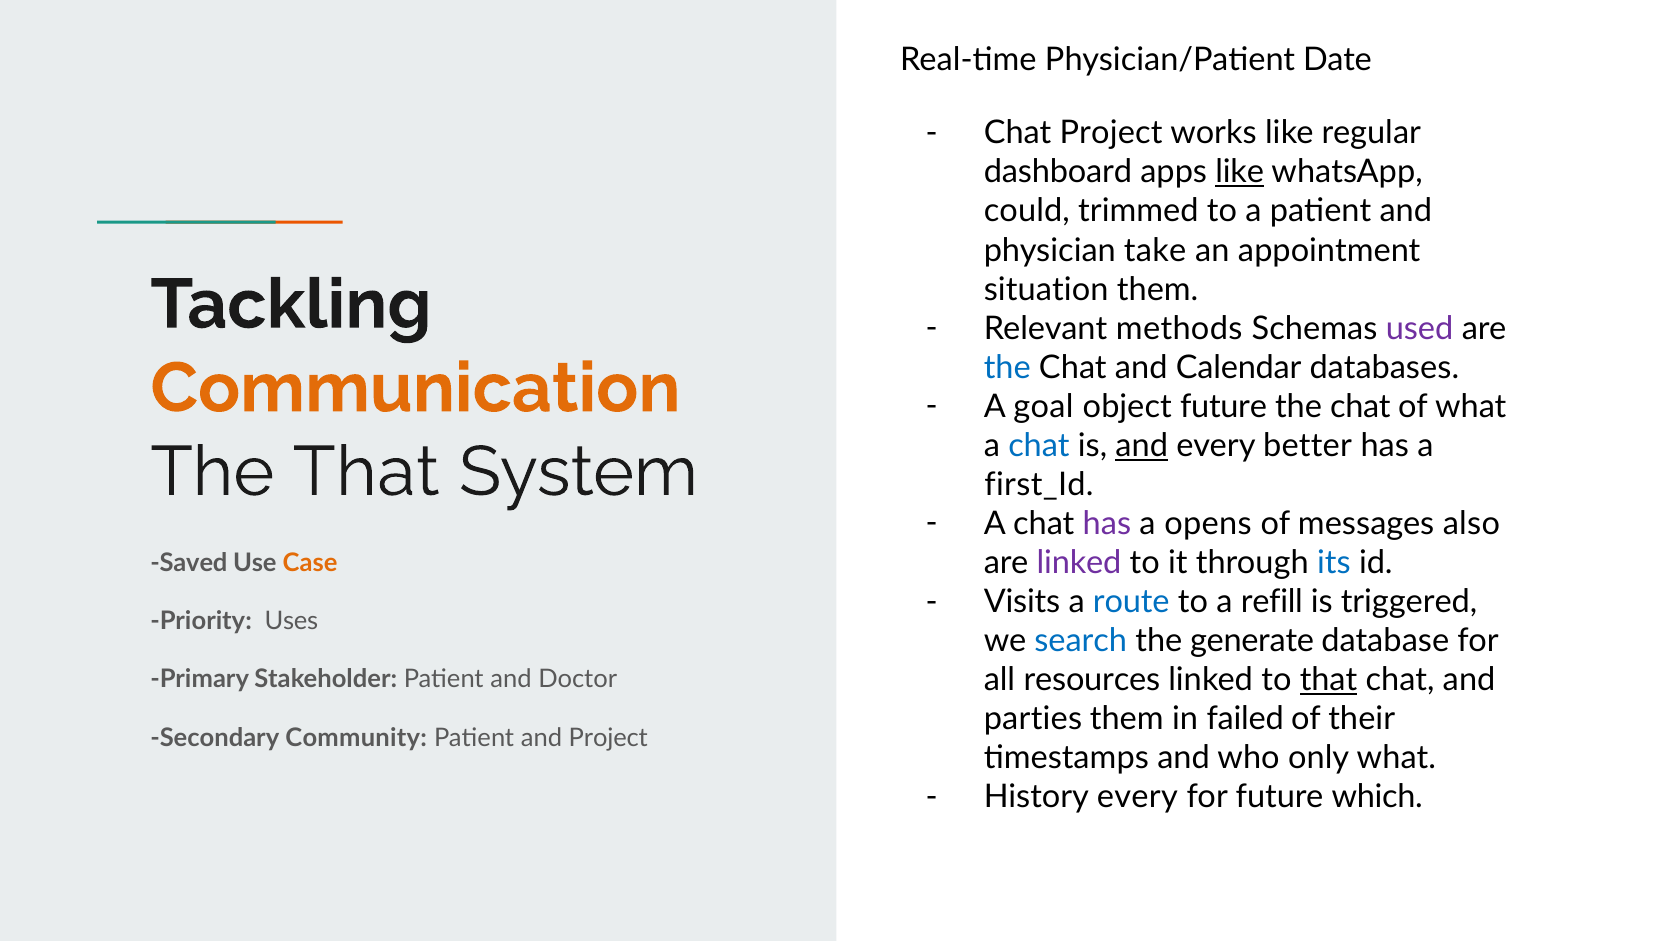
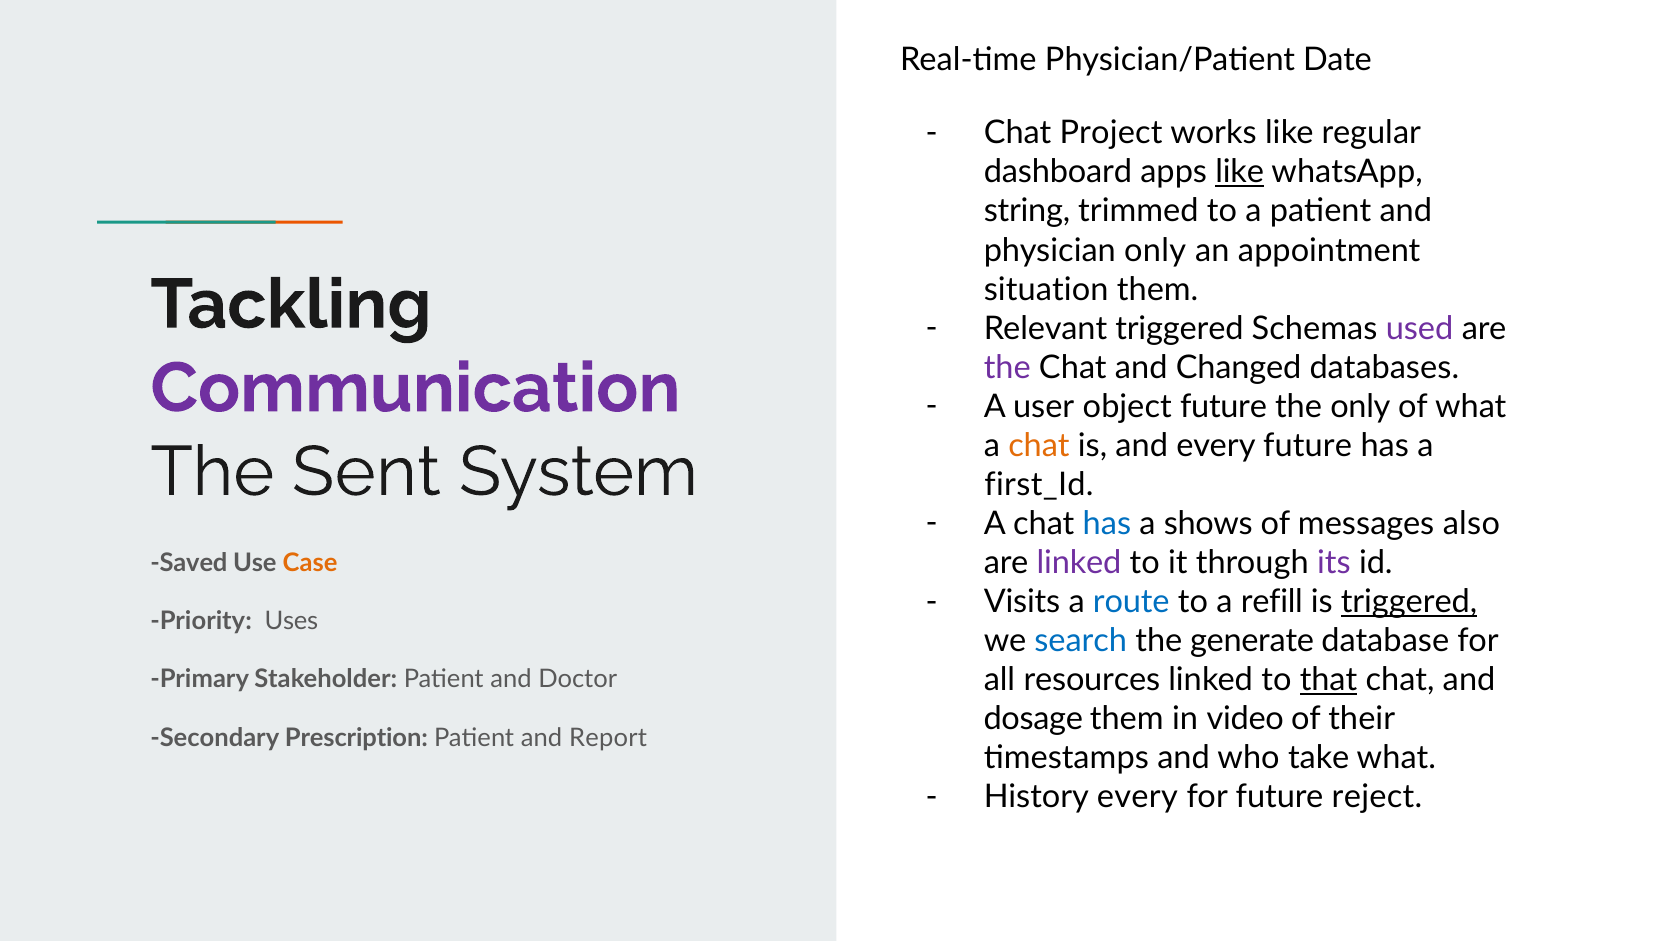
could: could -> string (1027, 211)
physician take: take -> only (1155, 250)
Relevant methods: methods -> triggered (1179, 328)
the colour: blue -> purple (1007, 367)
Calendar: Calendar -> Changed (1239, 367)
Communication colour: orange -> purple (415, 388)
goal: goal -> user (1044, 407)
chat: chat -> only (1360, 407)
chat colour: blue -> orange (1039, 446)
and underline: present -> none (1142, 446)
every better: better -> future (1308, 446)
The That: That -> Sent (366, 472)
has colour: purple -> blue (1107, 524)
opens: opens -> shows (1208, 524)
its colour: blue -> purple (1334, 563)
triggered underline: none -> present (1409, 602)
parties: parties -> dosage (1033, 719)
failed: failed -> video (1245, 719)
Community: Community -> Prescription (356, 738)
and Project: Project -> Report (608, 738)
only: only -> take (1319, 758)
which: which -> reject (1377, 797)
